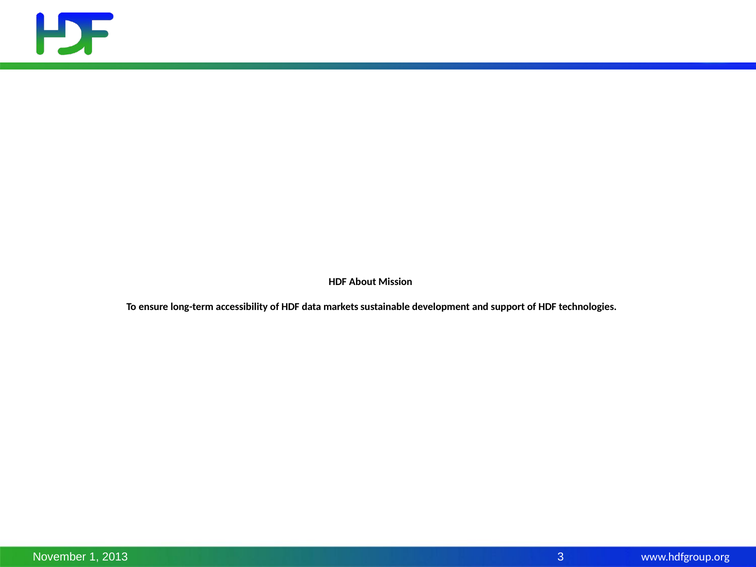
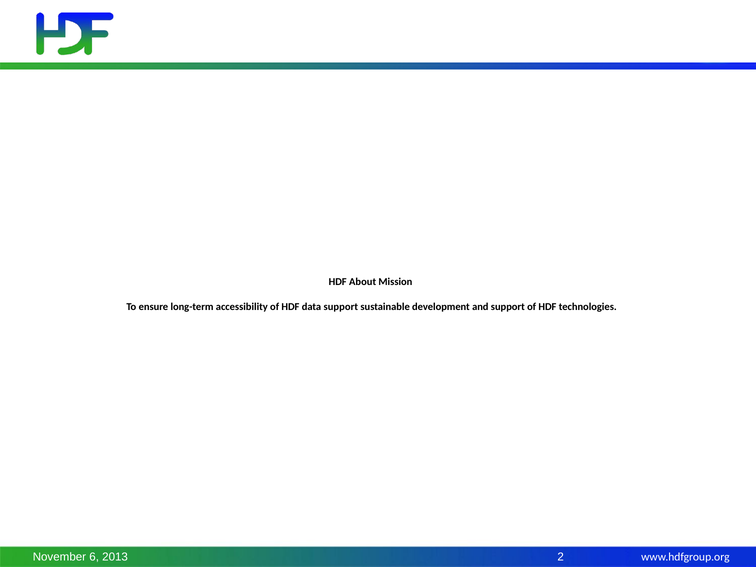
data markets: markets -> support (341, 307)
1: 1 -> 6 (94, 557)
3: 3 -> 2 (561, 557)
